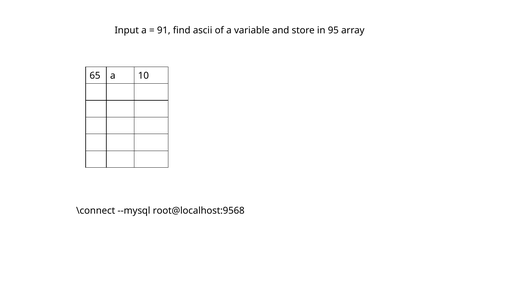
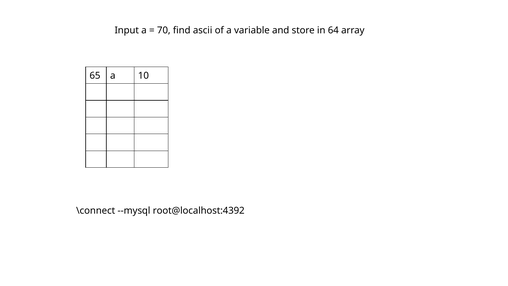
91: 91 -> 70 (164, 30)
95: 95 -> 64 (333, 30)
root@localhost:9568: root@localhost:9568 -> root@localhost:4392 (199, 211)
